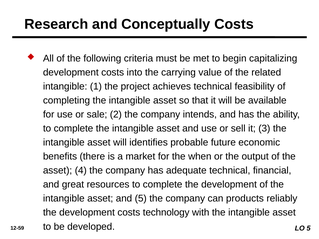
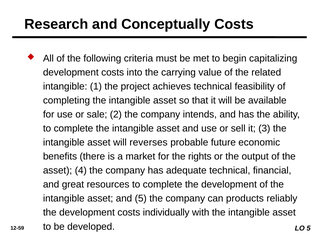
identifies: identifies -> reverses (149, 143)
when: when -> rights (200, 157)
technology: technology -> individually (166, 213)
